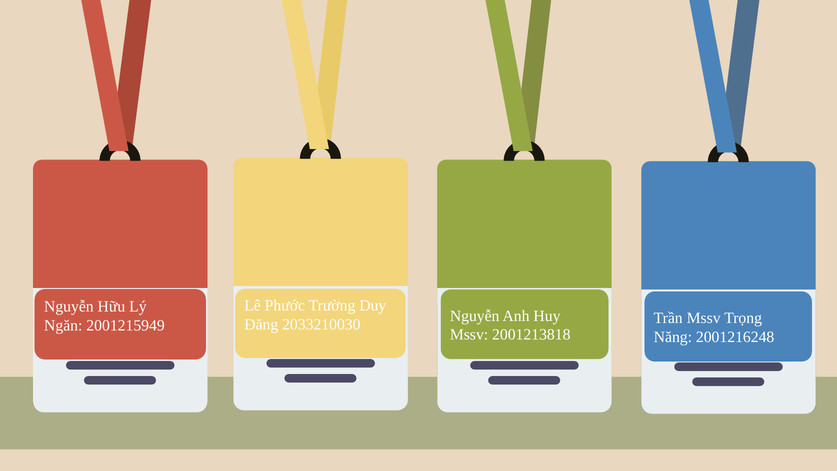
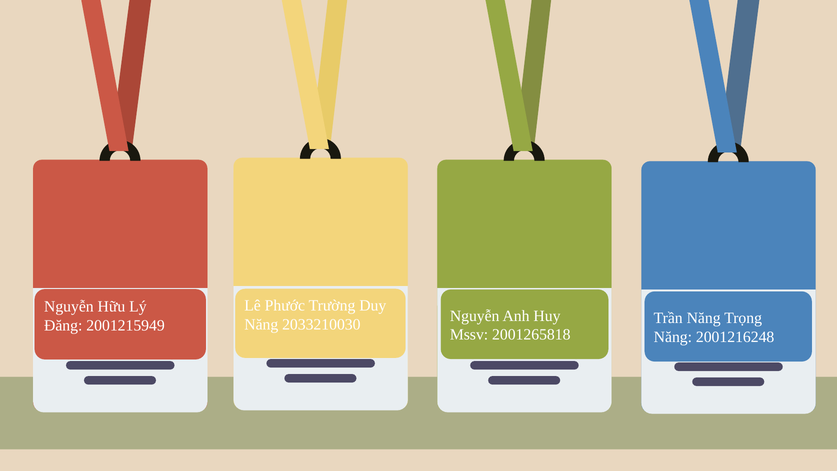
Trần Mssv: Mssv -> Năng (704, 318)
Đăng: Đăng -> Năng (261, 324)
Ngăn: Ngăn -> Đăng (63, 325)
2001213818: 2001213818 -> 2001265818 (531, 335)
